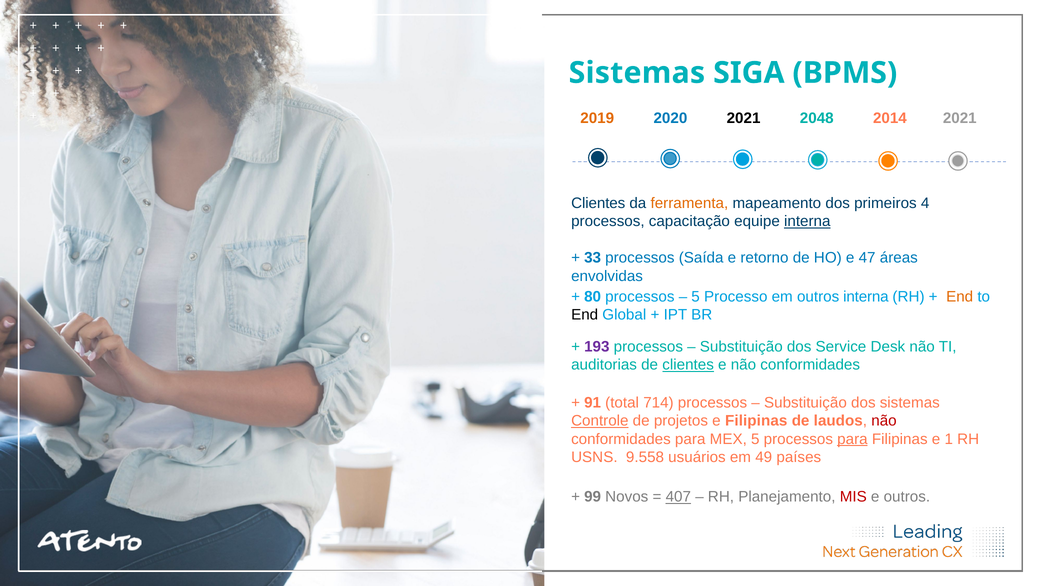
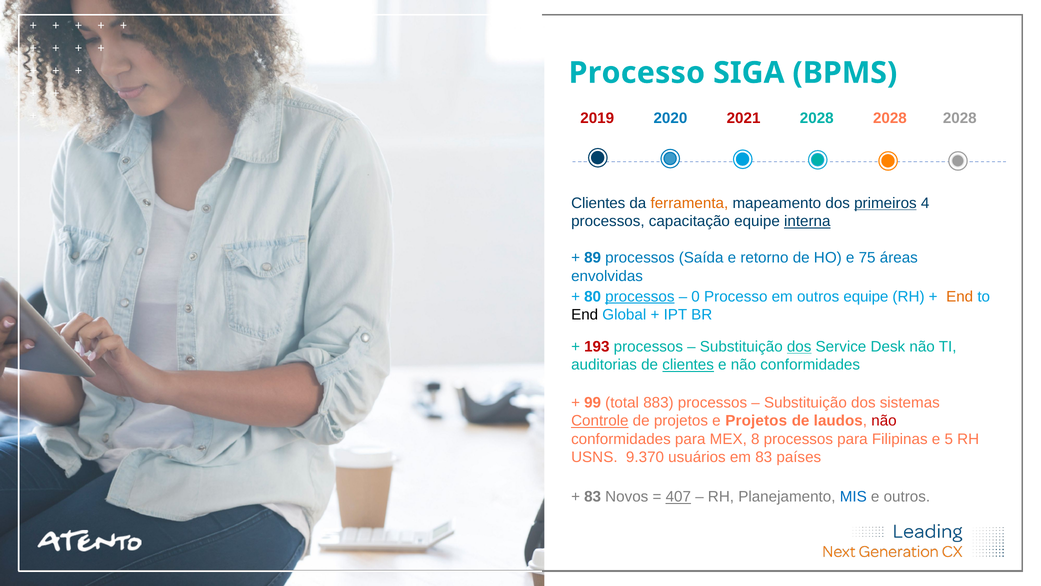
Sistemas: Sistemas -> Processo (637, 73)
2019 colour: orange -> red (597, 118)
2021 colour: black -> red (744, 118)
2048: 2048 -> 2028 (817, 118)
2014: 2014 -> 2028 (890, 118)
2021: 2021 -> 2028 (960, 118)
primeiros underline: none -> present (885, 203)
33: 33 -> 89 (593, 258)
47: 47 -> 75 (867, 258)
processos underline: none -> present (640, 296)
5: 5 -> 0 (696, 296)
outros interna: interna -> equipe (866, 296)
193 colour: purple -> red (597, 346)
dos underline: none -> present (799, 346)
91: 91 -> 99 (593, 402)
714: 714 -> 883 (658, 402)
e Filipinas: Filipinas -> Projetos (756, 421)
MEX 5: 5 -> 8 (755, 439)
para underline: present -> none (852, 439)
1: 1 -> 5 (949, 439)
9.558: 9.558 -> 9.370 (645, 457)
em 49: 49 -> 83 (764, 457)
99: 99 -> 83 (593, 496)
MIS colour: red -> blue (853, 496)
